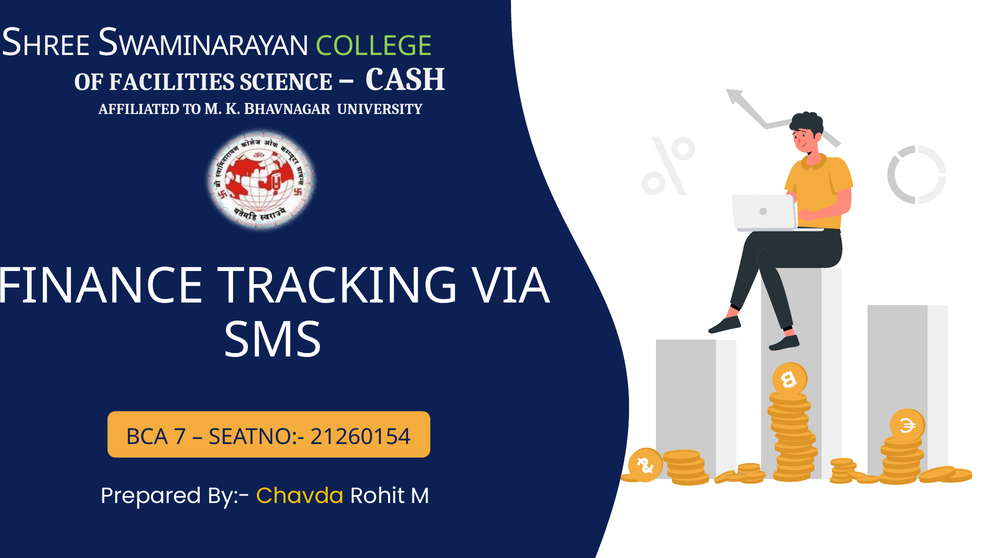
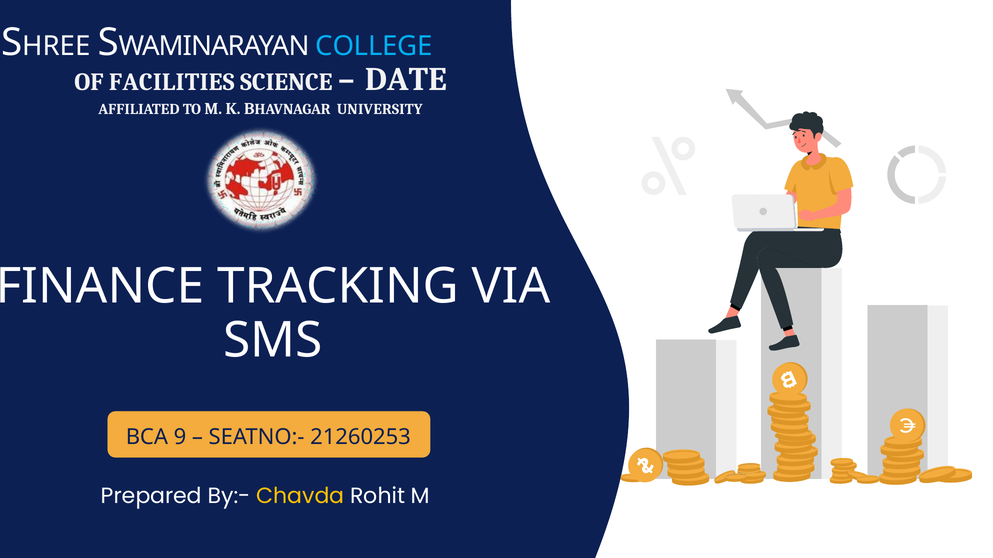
COLLEGE colour: light green -> light blue (374, 46)
CASH: CASH -> DATE (406, 79)
7: 7 -> 9 (180, 437)
21260154: 21260154 -> 21260253 (361, 437)
